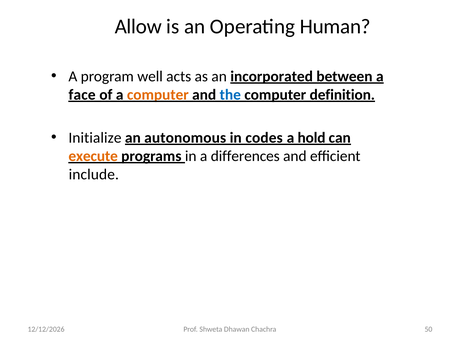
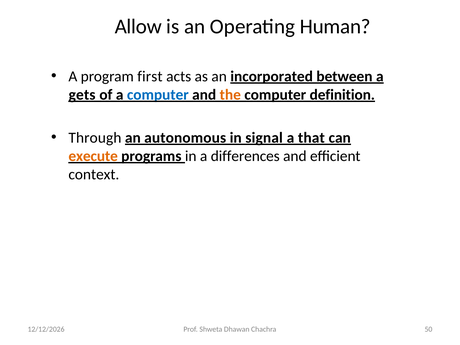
well: well -> first (150, 76)
face: face -> gets (82, 95)
computer colour: orange -> blue (158, 95)
the colour: blue -> orange (230, 95)
Initialize: Initialize -> Through (95, 138)
codes: codes -> signal (264, 138)
hold: hold -> that (311, 138)
include: include -> context (94, 175)
